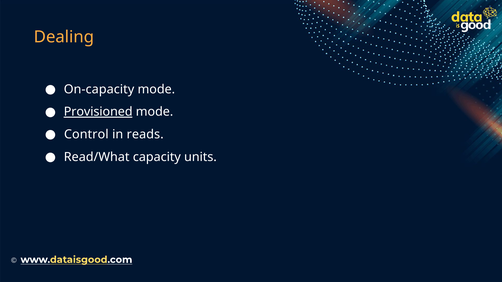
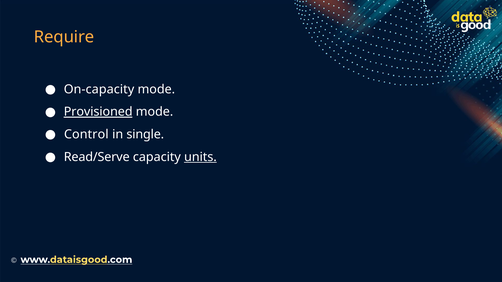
Dealing: Dealing -> Require (64, 37)
reads: reads -> single (145, 135)
Read/What: Read/What -> Read/Serve (97, 157)
units underline: none -> present (200, 157)
